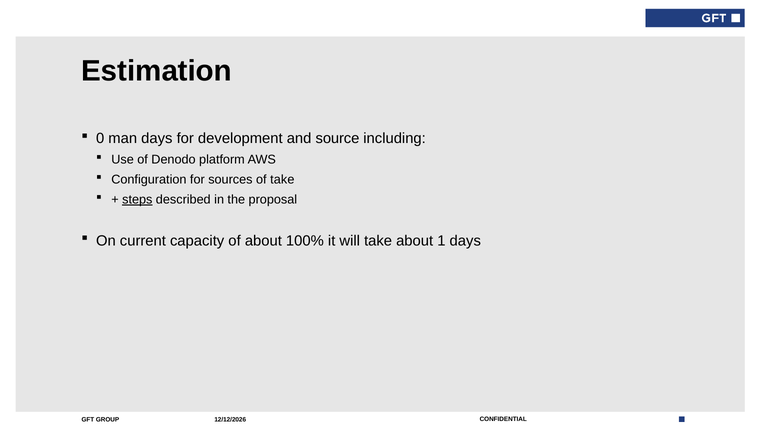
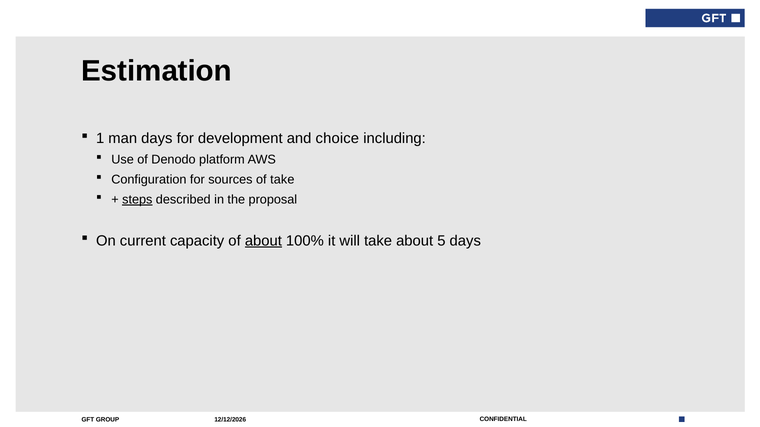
0: 0 -> 1 (100, 139)
source: source -> choice (337, 139)
about underline: none -> present (263, 241)
1: 1 -> 5 (441, 241)
